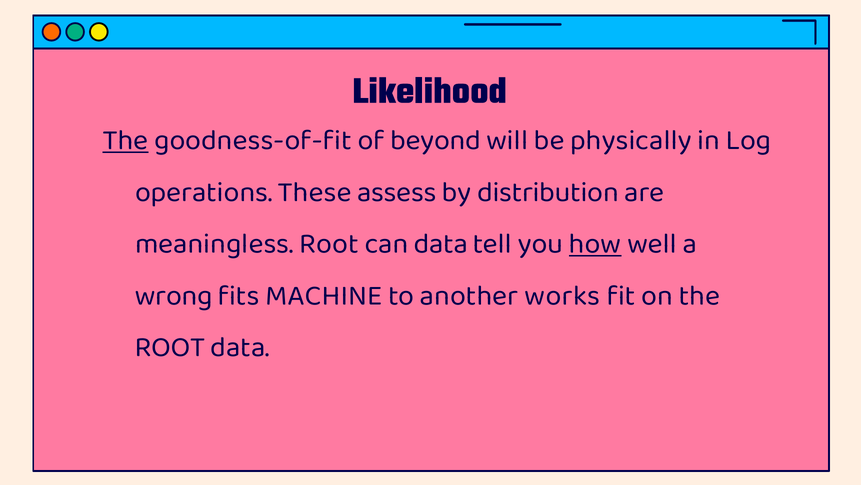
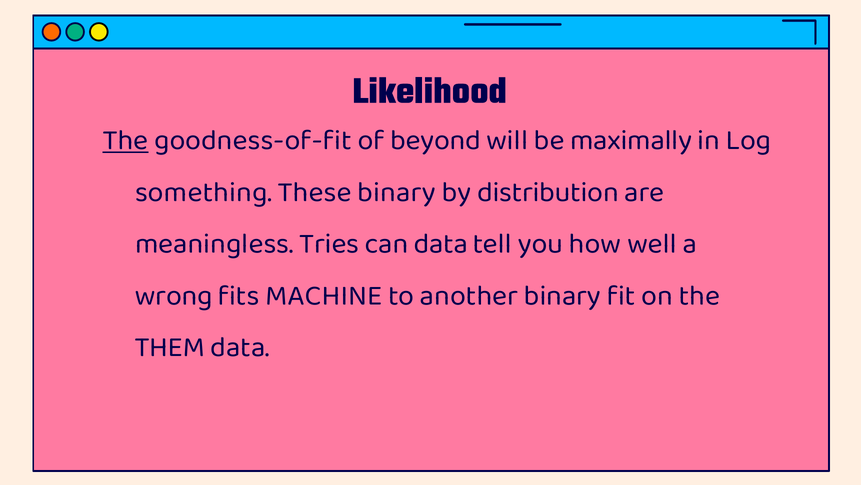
physically: physically -> maximally (631, 140)
operations: operations -> something (203, 191)
These assess: assess -> binary (397, 191)
meaningless Root: Root -> Tries (329, 243)
how underline: present -> none (595, 243)
another works: works -> binary (563, 295)
ROOT: ROOT -> THEM (170, 346)
